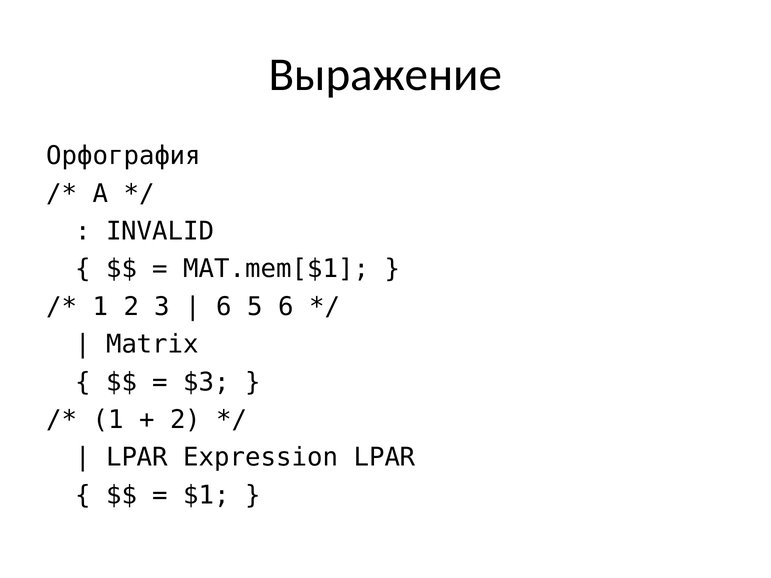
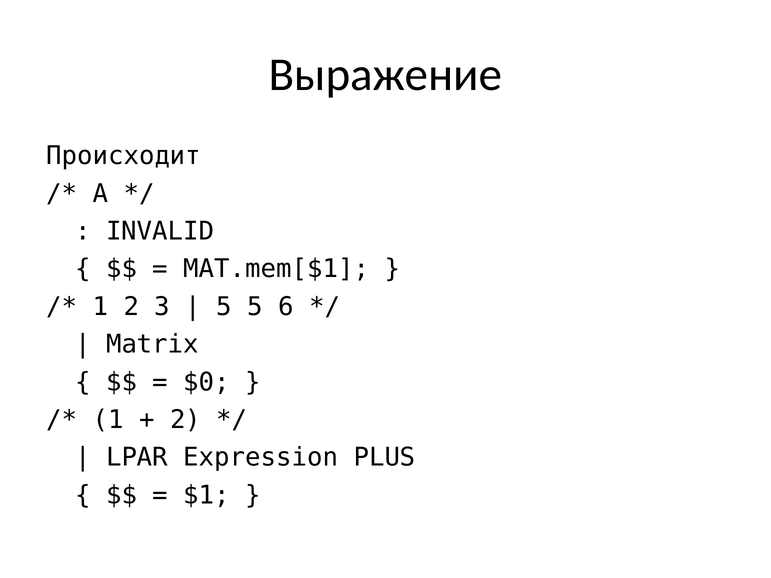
Орфография: Орфография -> Происходит (124, 156)
6: 6 -> 5 (224, 307)
$3: $3 -> $0 (207, 382)
Expression LPAR: LPAR -> PLUS (385, 458)
